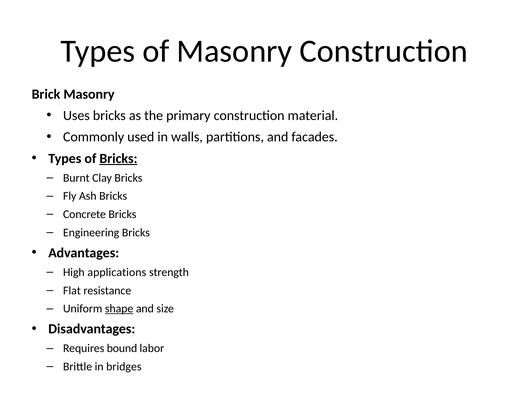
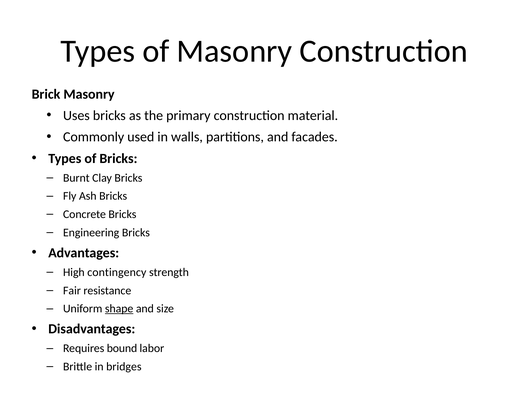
Bricks underline: present -> none (118, 158)
applications: applications -> contingency (117, 272)
Flat: Flat -> Fair (72, 290)
